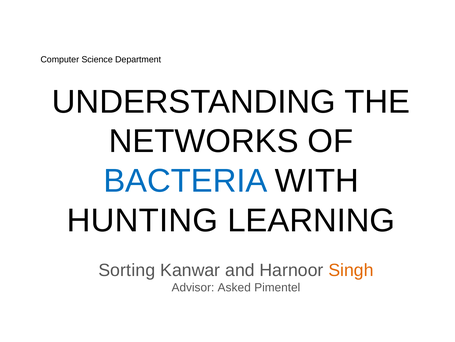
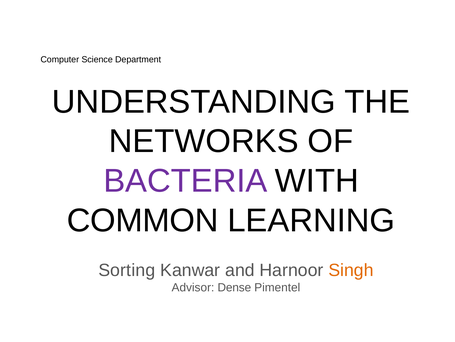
BACTERIA colour: blue -> purple (185, 181)
HUNTING: HUNTING -> COMMON (143, 220)
Asked: Asked -> Dense (234, 287)
